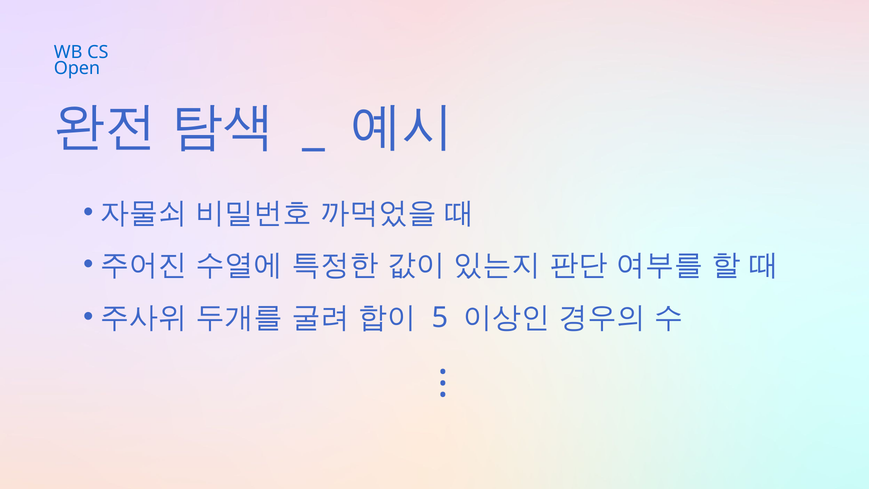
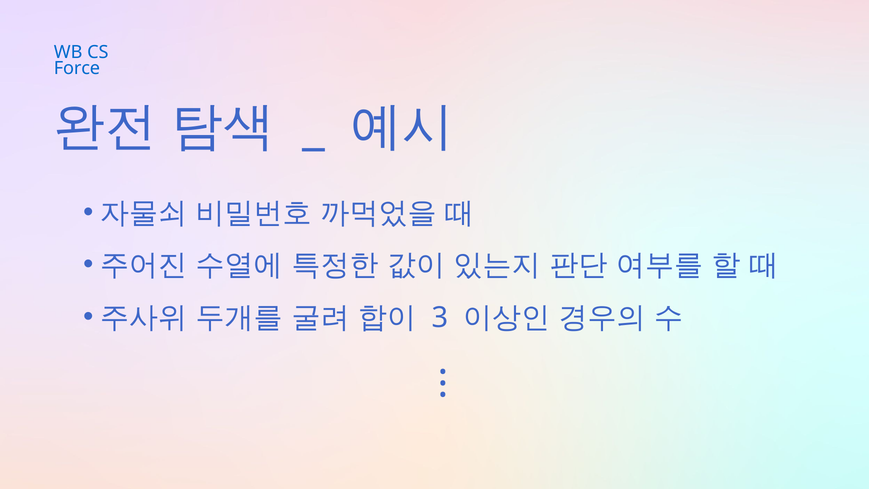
Open: Open -> Force (77, 68)
5: 5 -> 3 (440, 317)
